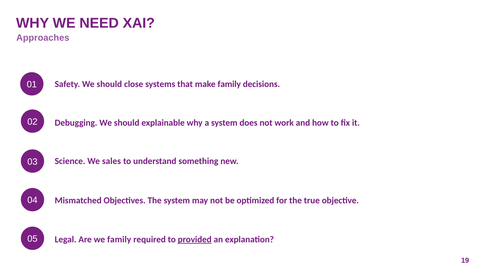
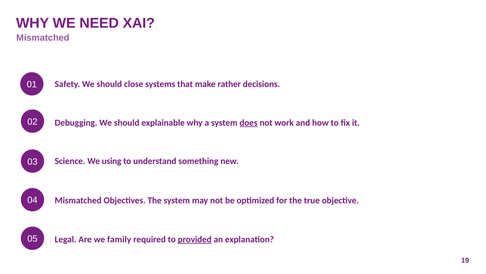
Approaches: Approaches -> Mismatched (43, 38)
make family: family -> rather (229, 84)
does underline: none -> present (249, 122)
sales: sales -> using (112, 161)
